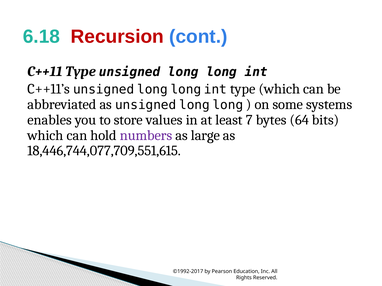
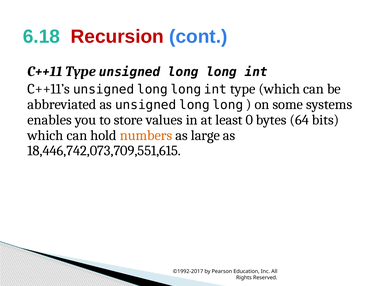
7: 7 -> 0 (249, 120)
numbers colour: purple -> orange (146, 136)
18,446,744,077,709,551,615: 18,446,744,077,709,551,615 -> 18,446,742,073,709,551,615 (104, 151)
